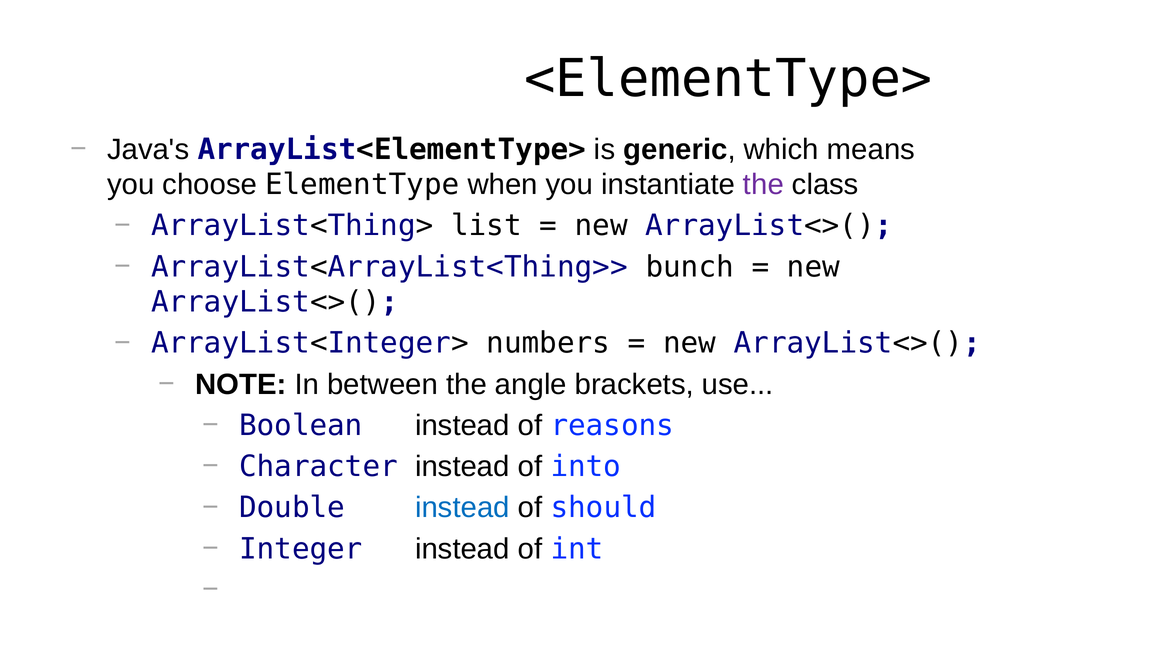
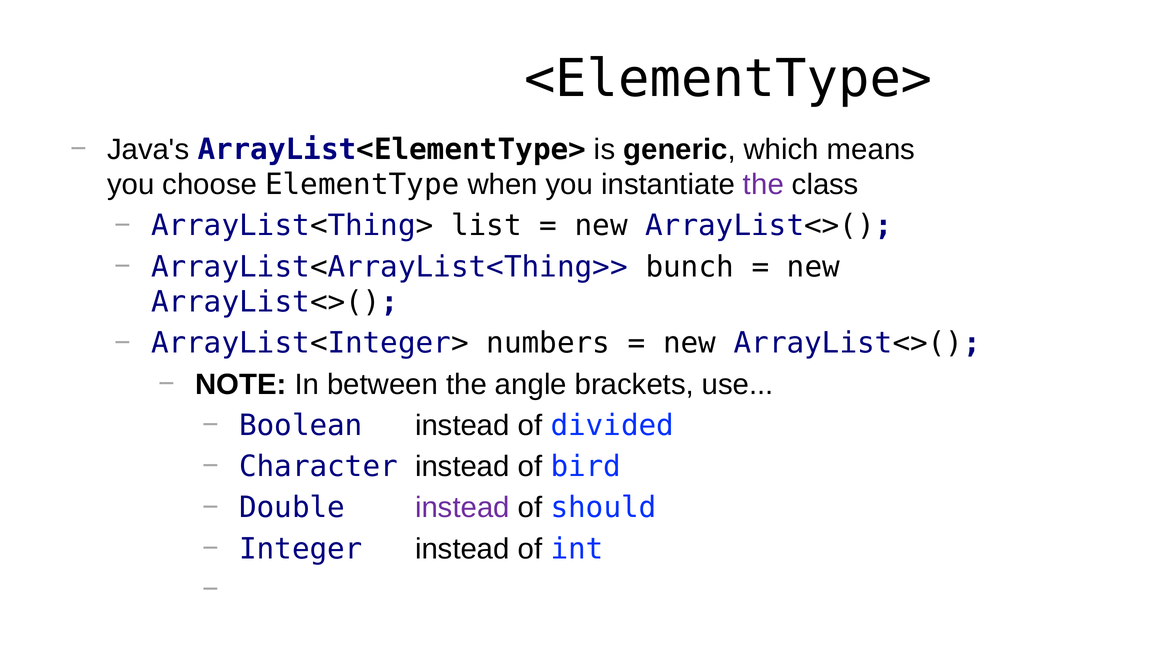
reasons: reasons -> divided (612, 425)
into: into -> bird (586, 466)
instead colour: blue -> purple (462, 507)
